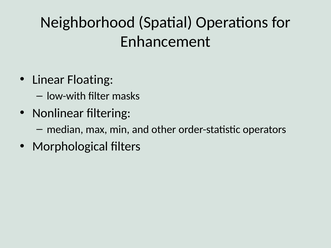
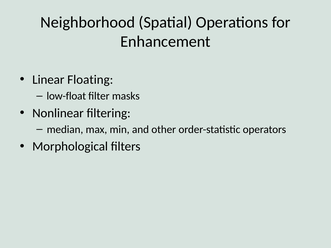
low-with: low-with -> low-float (66, 96)
